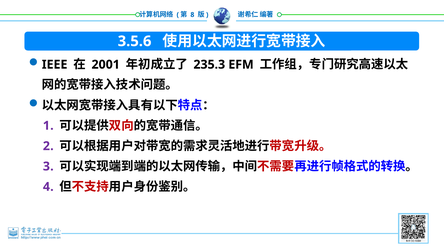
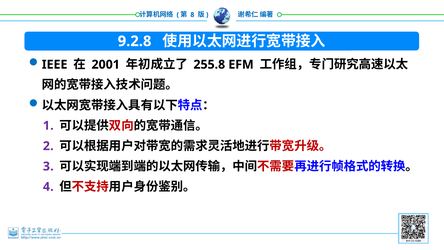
3.5.6: 3.5.6 -> 9.2.8 (135, 41)
235.3: 235.3 -> 255.8 (209, 64)
